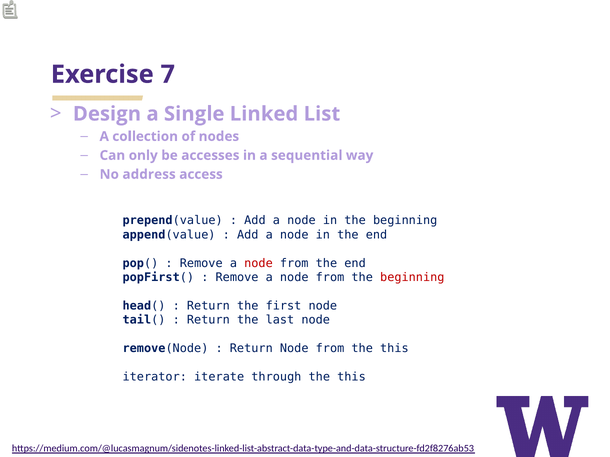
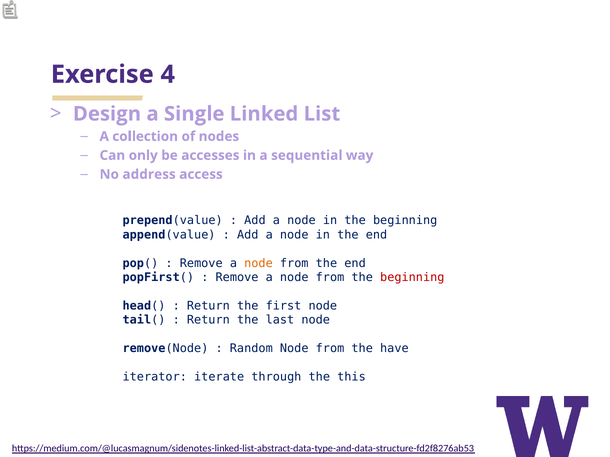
7: 7 -> 4 (168, 74)
node colour: red -> orange (258, 263)
Return: Return -> Random (251, 349)
from the this: this -> have (394, 349)
